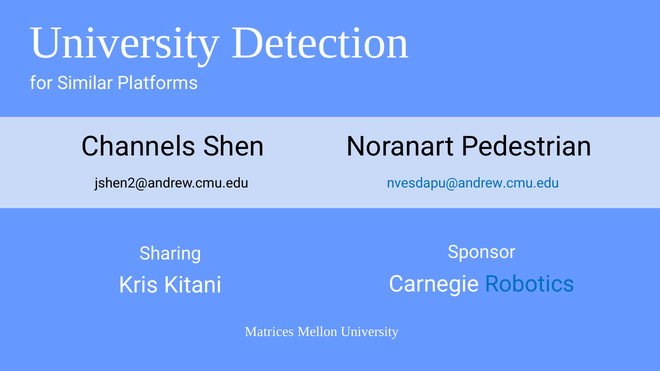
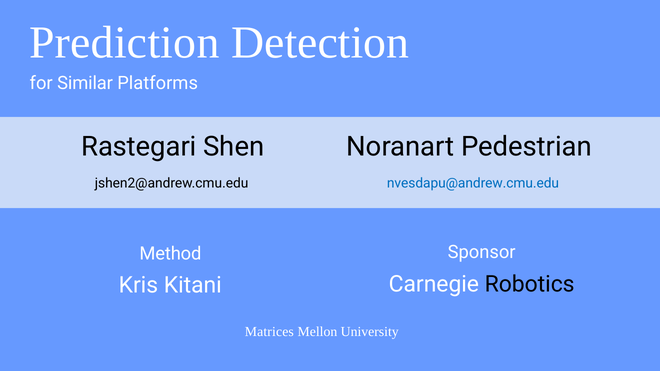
University: University -> Prediction (124, 42)
Channels: Channels -> Rastegari (139, 147)
Sharing: Sharing -> Method (170, 254)
Robotics colour: blue -> black (530, 284)
